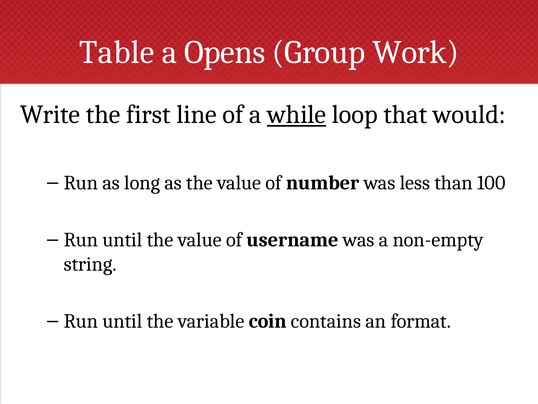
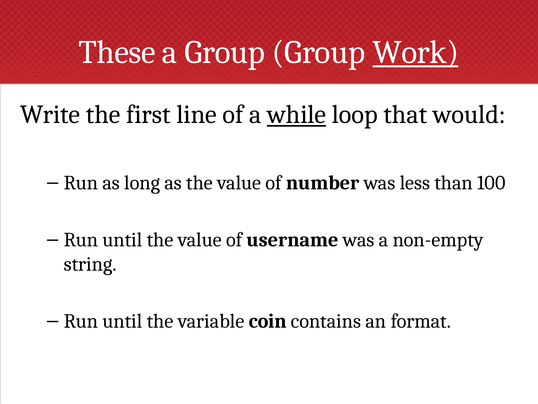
Table: Table -> These (117, 52)
a Opens: Opens -> Group (225, 52)
Work underline: none -> present (416, 52)
